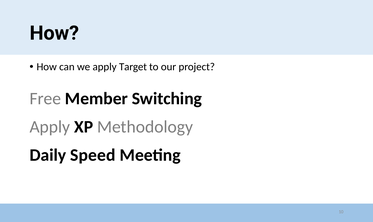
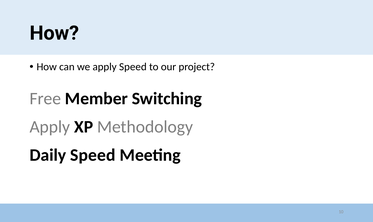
apply Target: Target -> Speed (133, 67)
